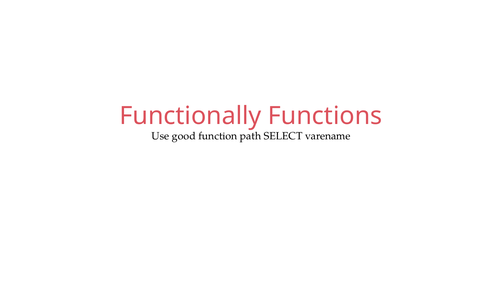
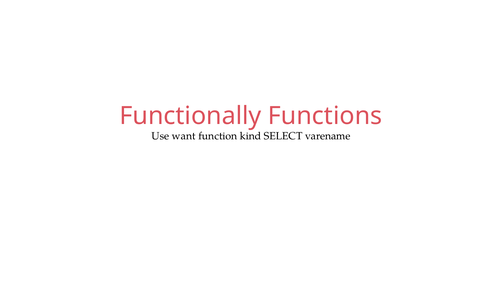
good: good -> want (184, 136)
path: path -> kind (251, 136)
